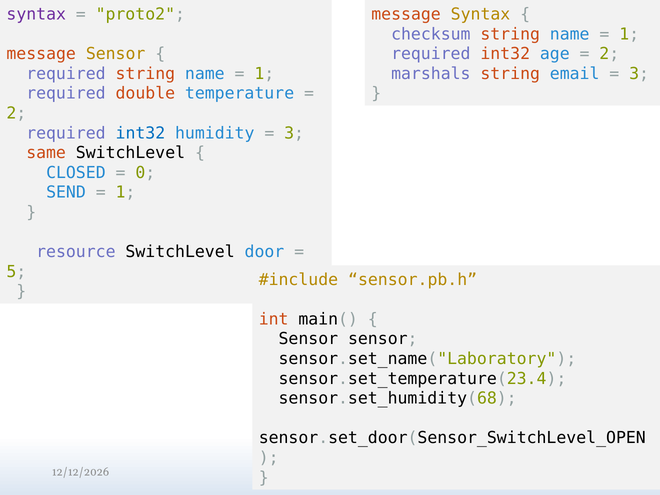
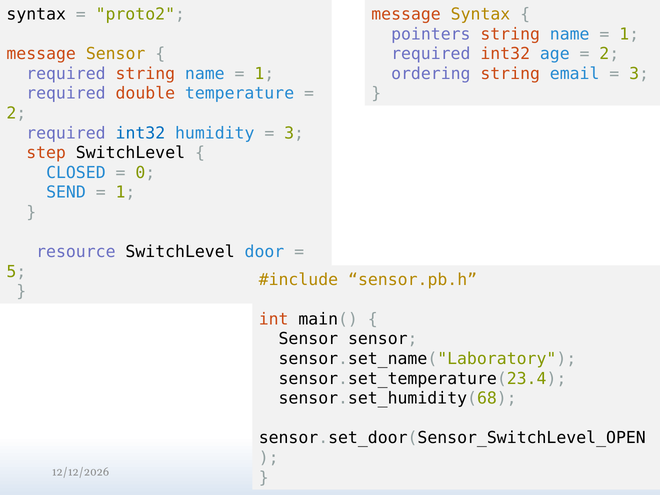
syntax colour: purple -> black (36, 14)
checksum: checksum -> pointers (431, 34)
marshals: marshals -> ordering (431, 74)
same: same -> step (46, 153)
